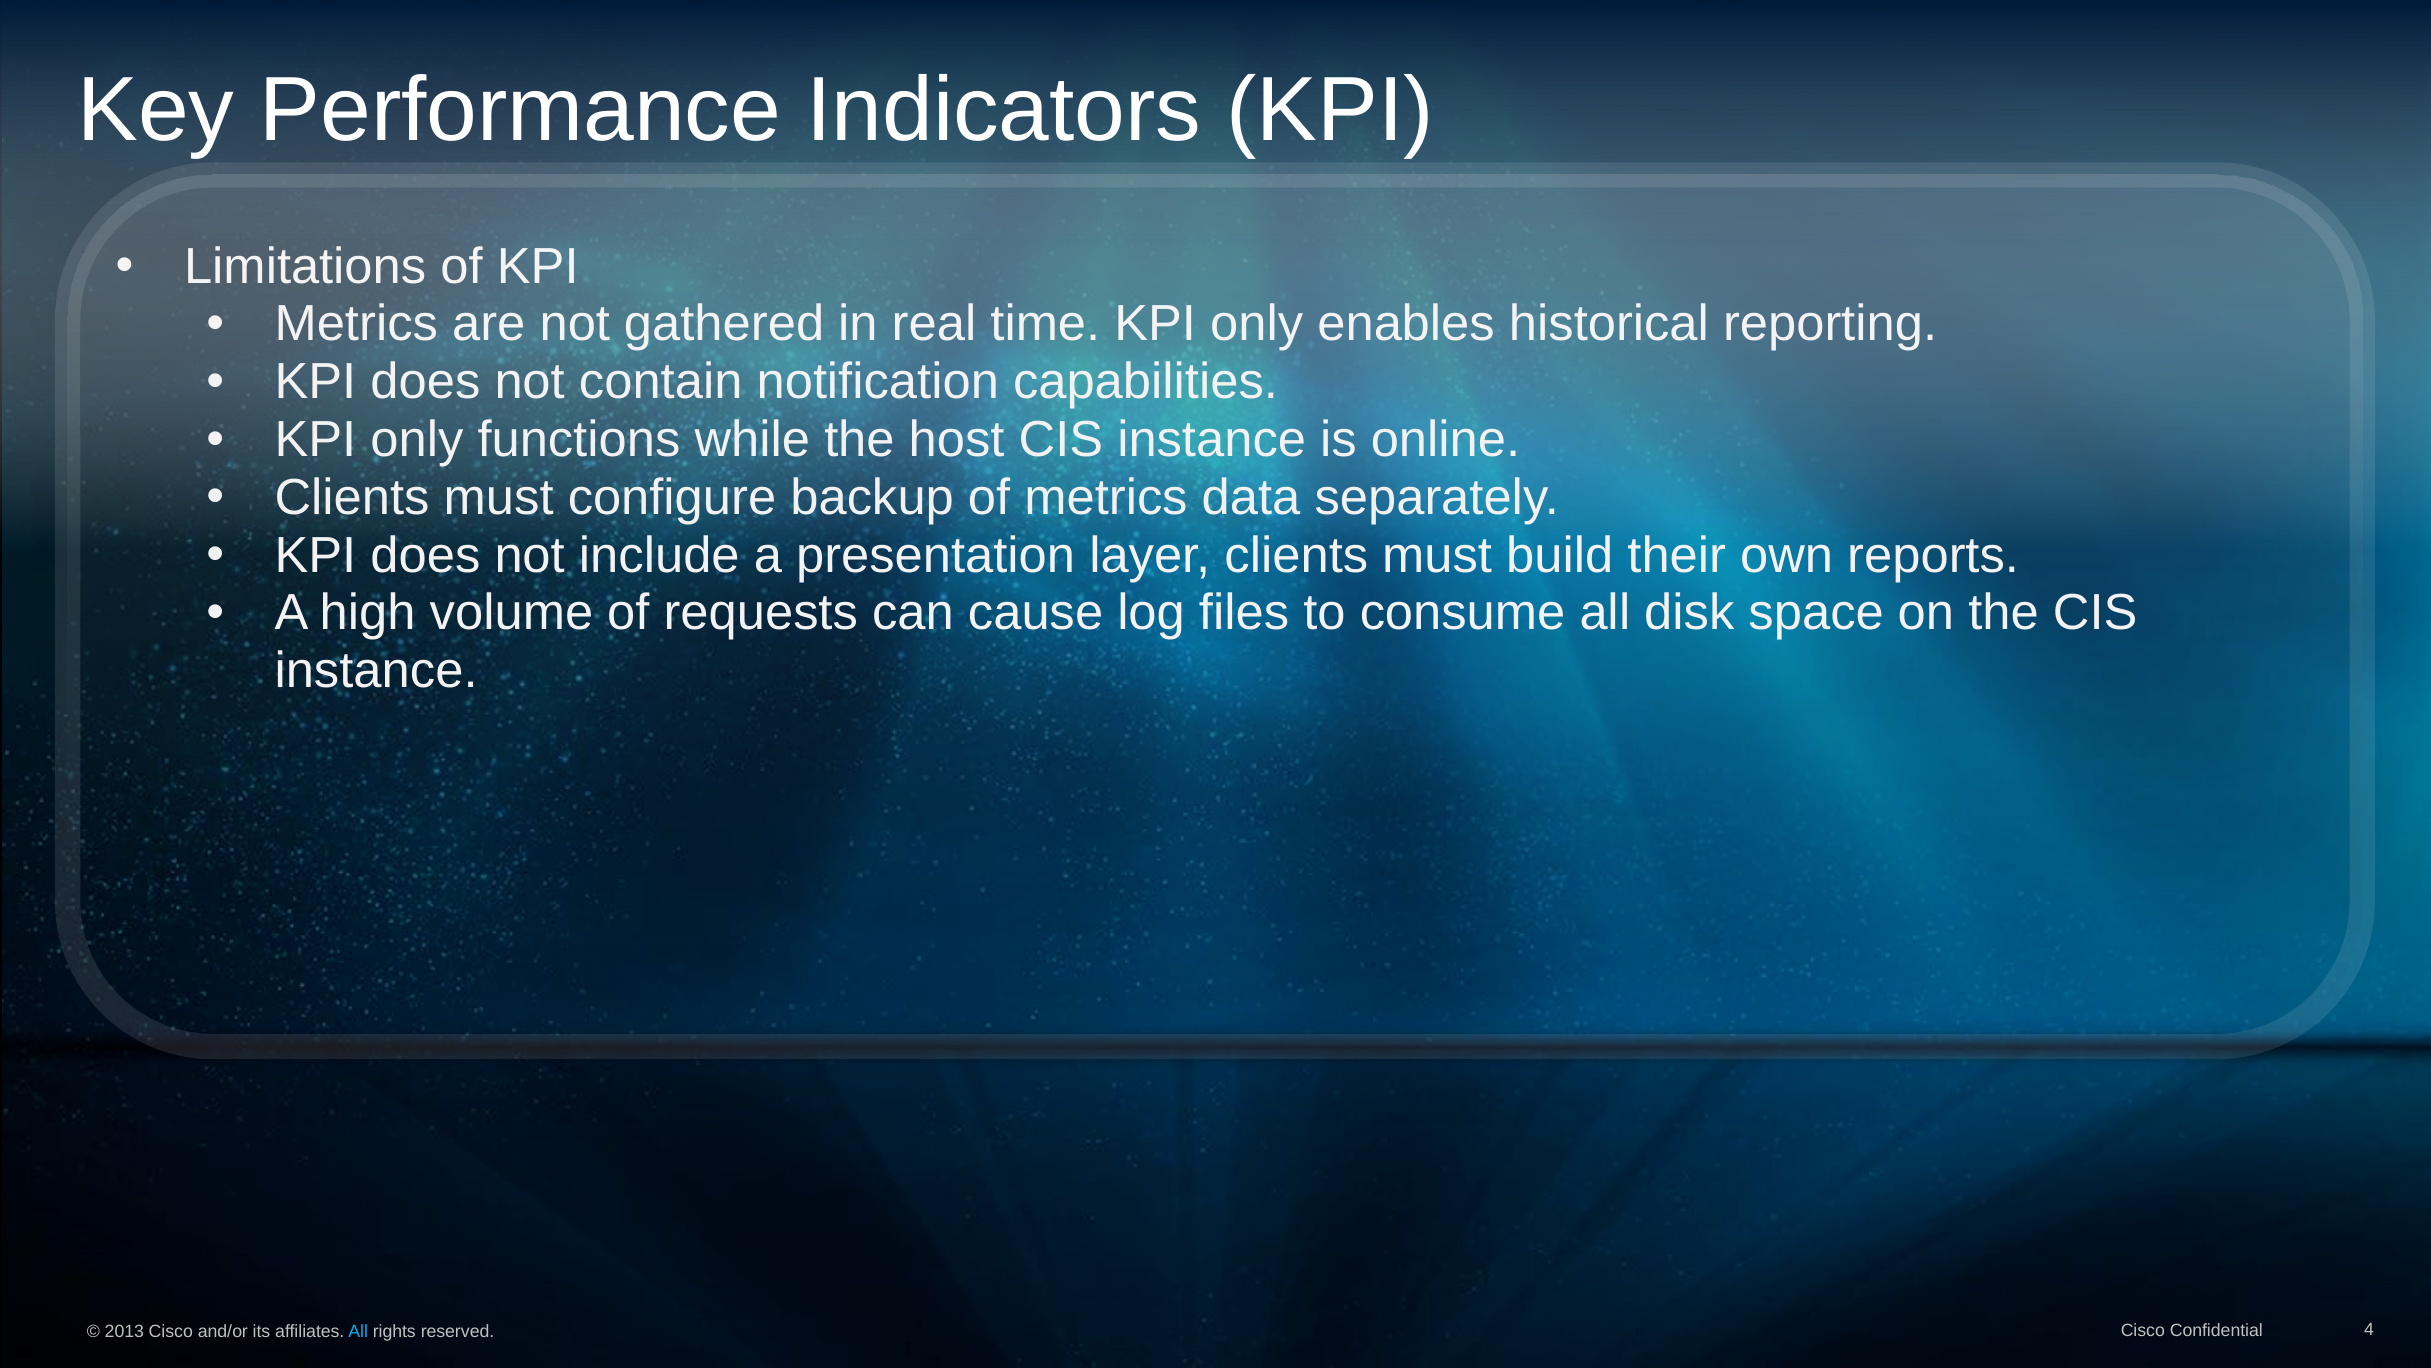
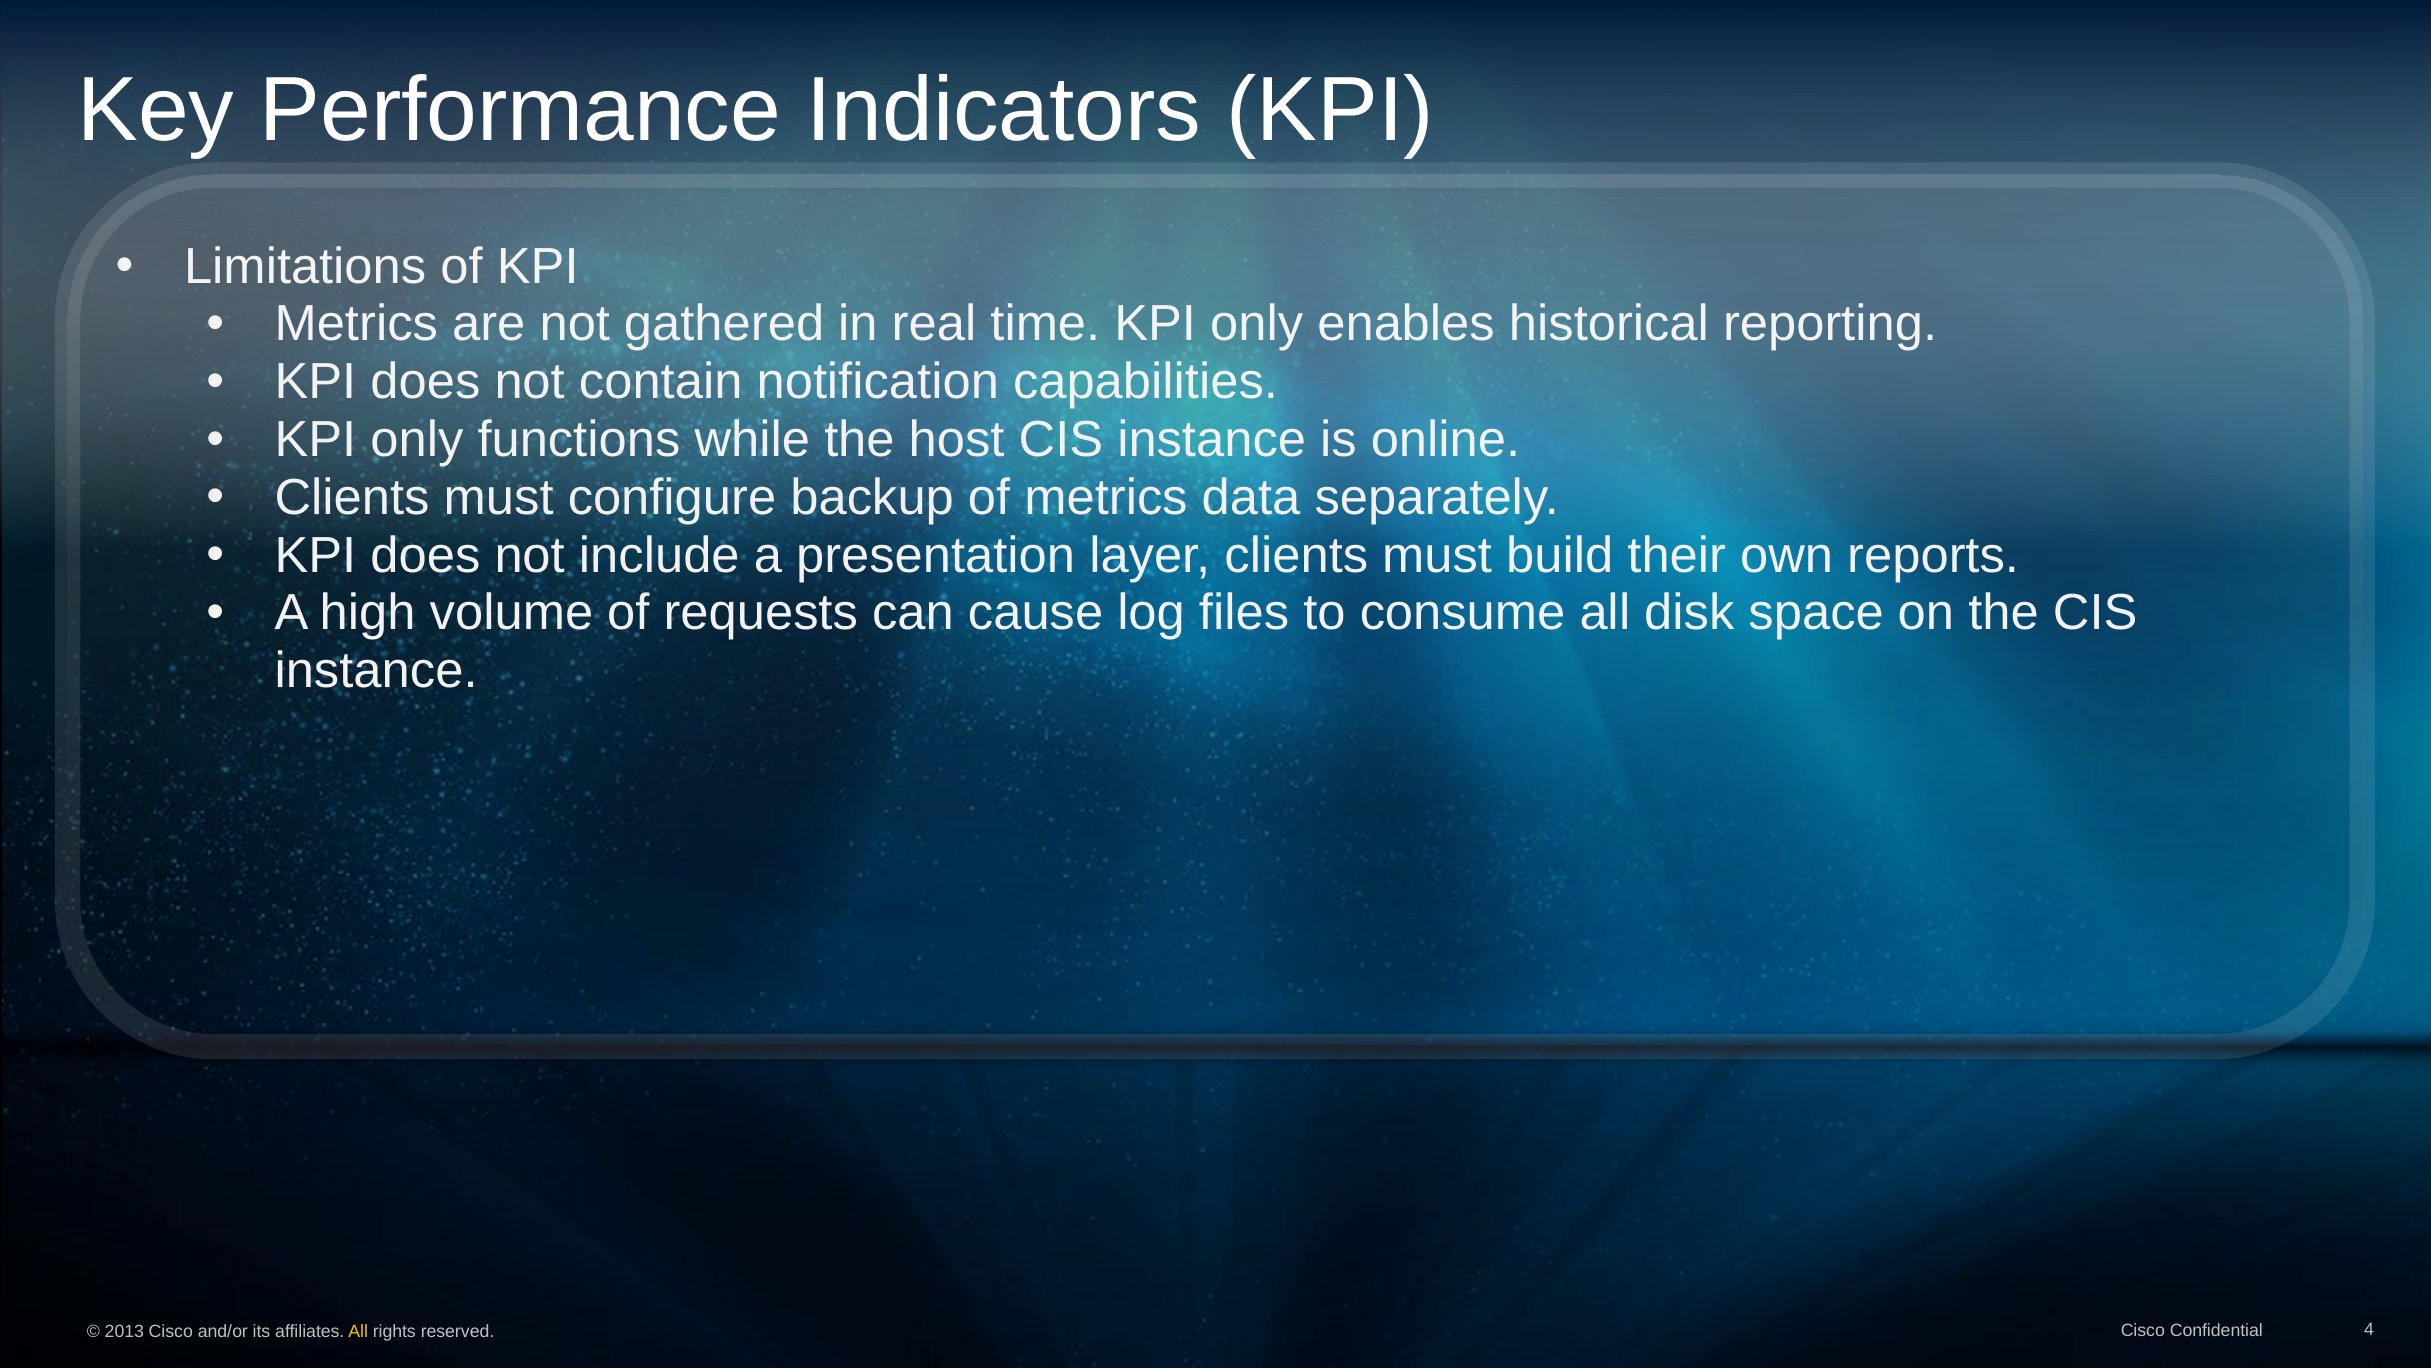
All colour: light blue -> yellow (358, 1331)
